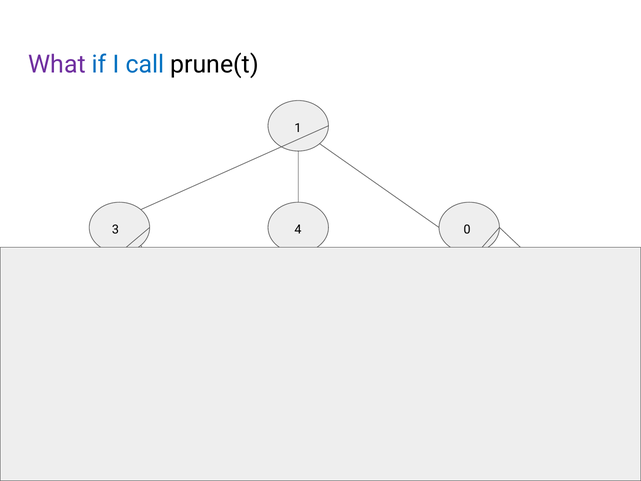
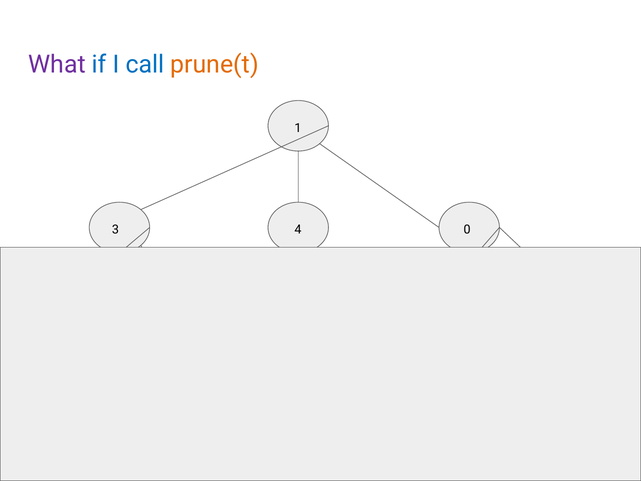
prune(t colour: black -> orange (215, 65)
